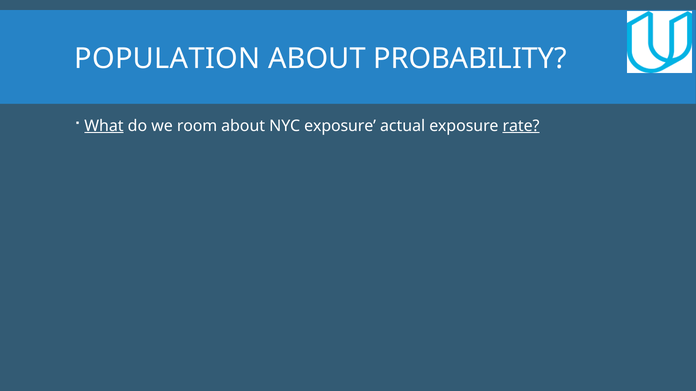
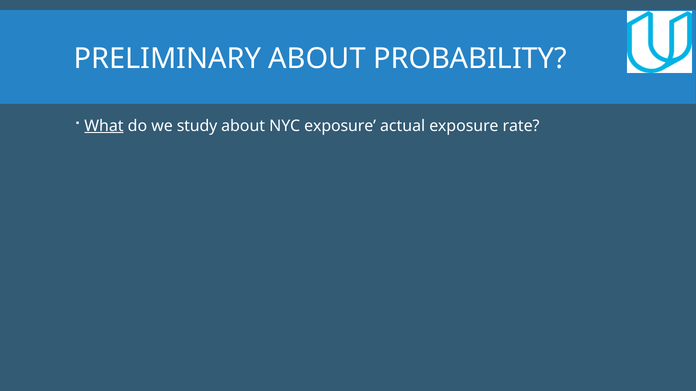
POPULATION: POPULATION -> PRELIMINARY (167, 59)
room: room -> study (197, 126)
rate underline: present -> none (521, 126)
